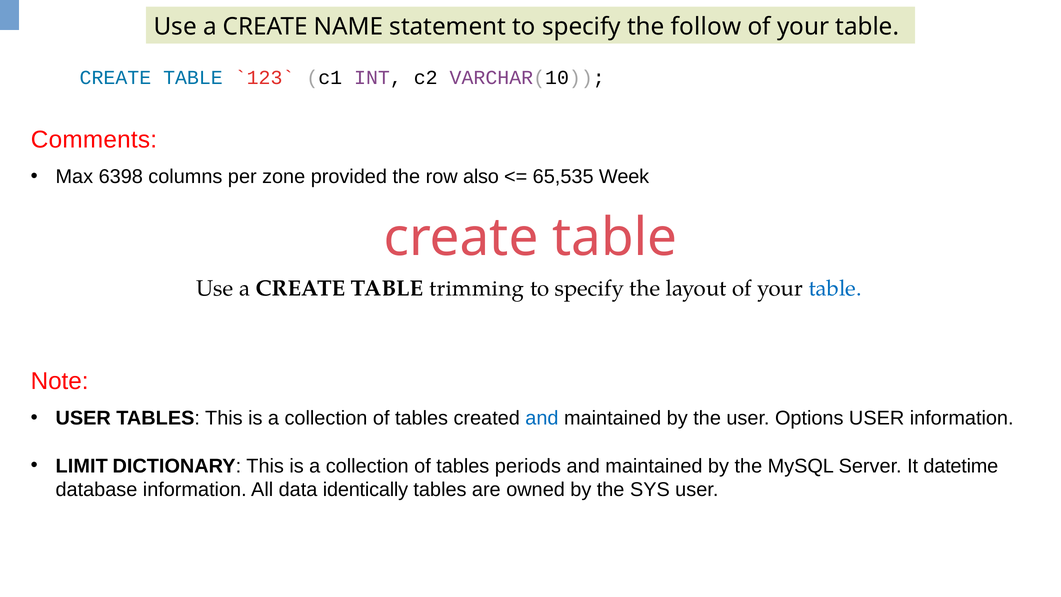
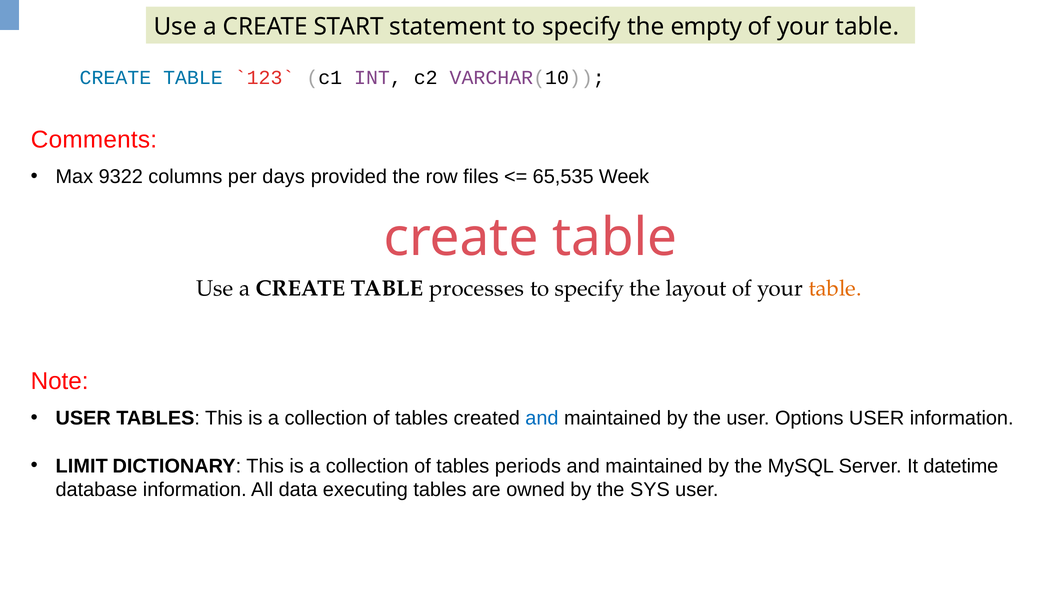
NAME: NAME -> START (349, 27)
follow: follow -> empty (706, 27)
6398: 6398 -> 9322 (121, 177)
zone: zone -> days (284, 177)
also: also -> files (481, 177)
trimming: trimming -> processes (477, 288)
table colour: blue -> orange (835, 288)
identically: identically -> executing (365, 490)
